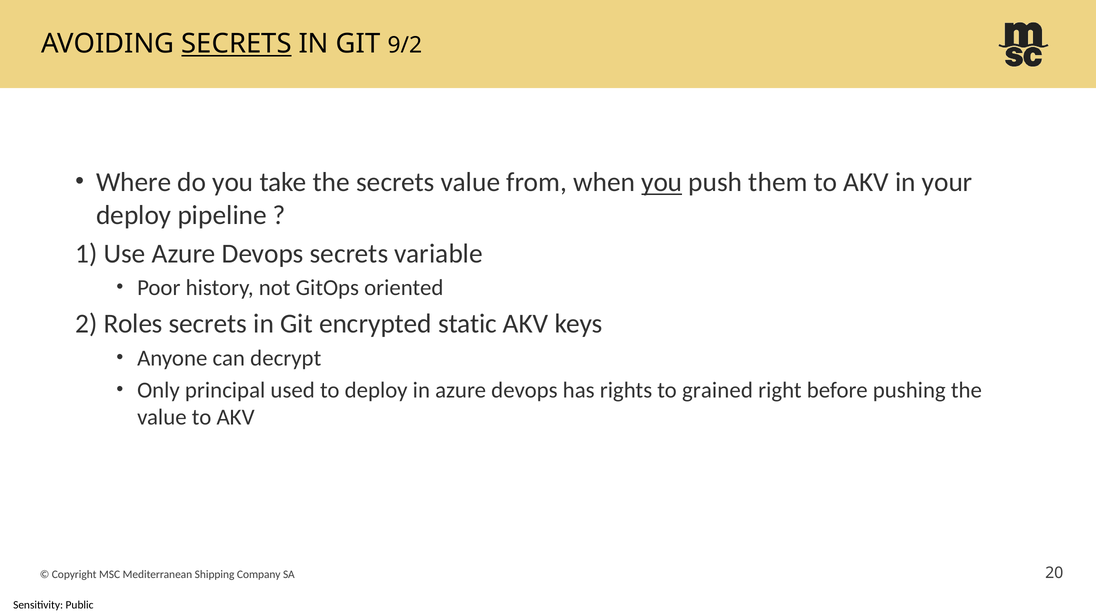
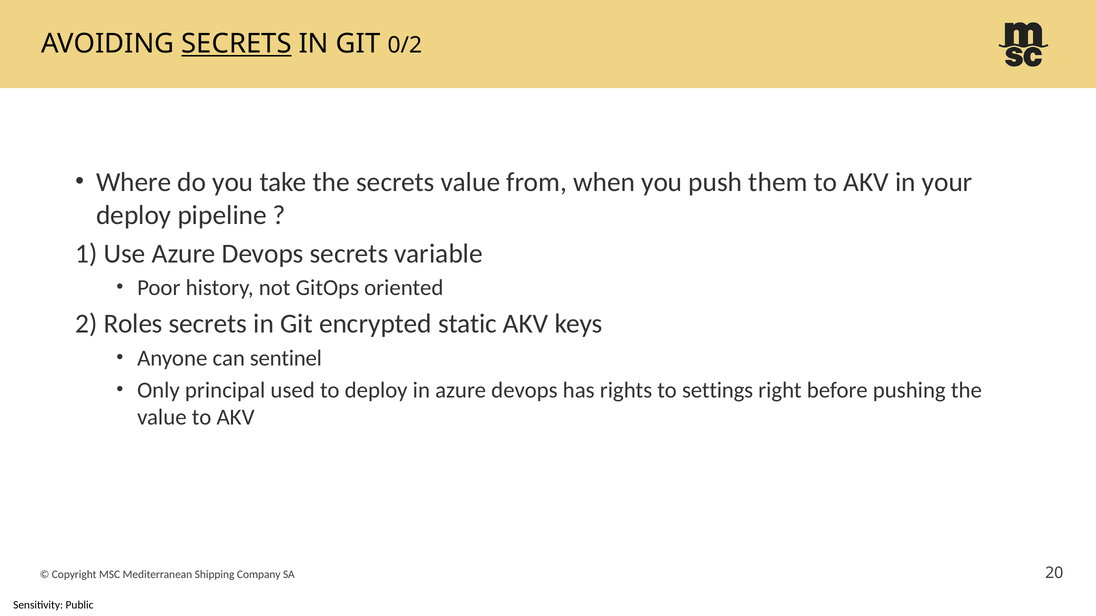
9/2: 9/2 -> 0/2 (405, 45)
you underline: present -> none (662, 182)
decrypt: decrypt -> sentinel (286, 358)
grained: grained -> settings (718, 390)
